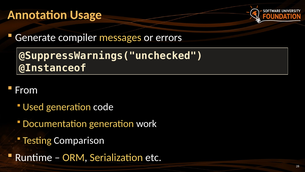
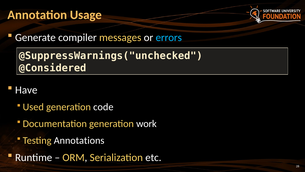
errors colour: white -> light blue (169, 38)
@Instanceof: @Instanceof -> @Considered (53, 68)
From: From -> Have (26, 90)
Comparison: Comparison -> Annotations (79, 140)
